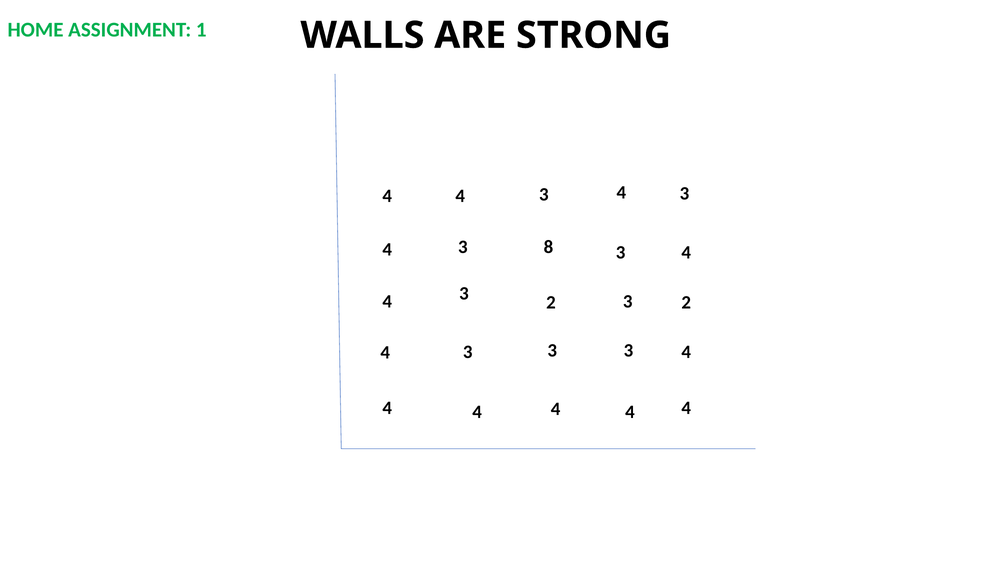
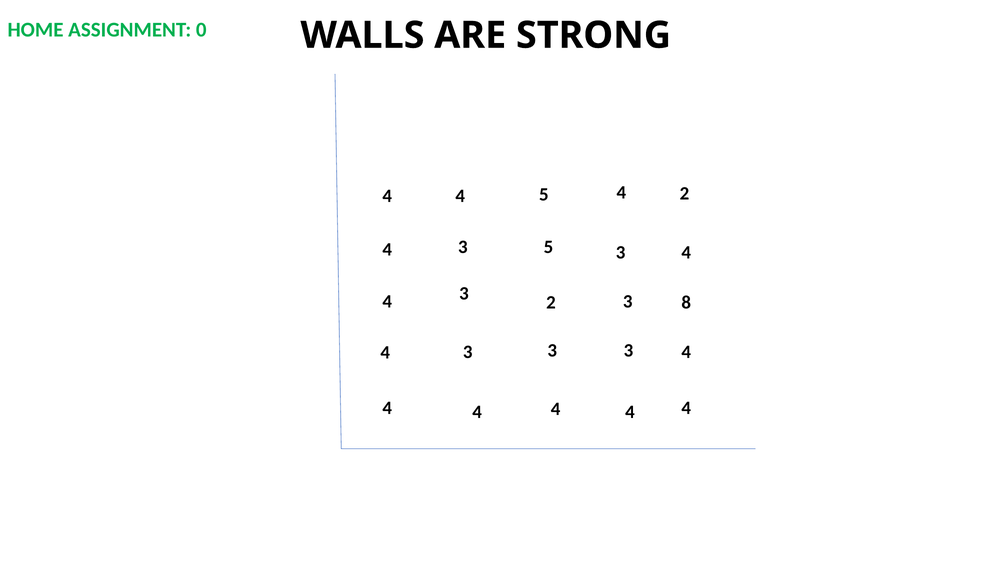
1: 1 -> 0 (201, 30)
4 4 3: 3 -> 5 (544, 194)
3: 3 -> 2 (684, 194)
3 8: 8 -> 5 (549, 247)
4 2: 2 -> 8 (686, 303)
